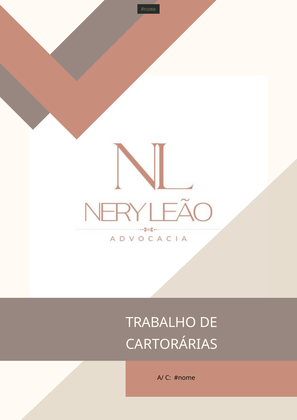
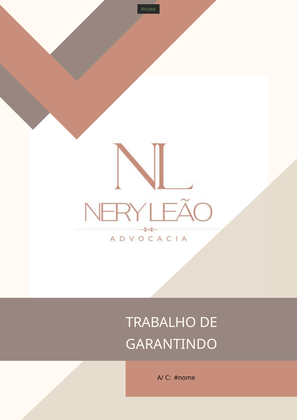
CARTORÁRIAS: CARTORÁRIAS -> GARANTINDO (172, 344)
